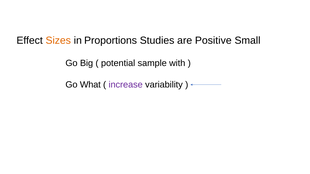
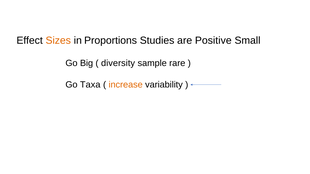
potential: potential -> diversity (118, 63)
with: with -> rare (177, 63)
What: What -> Taxa (90, 85)
increase colour: purple -> orange (126, 85)
